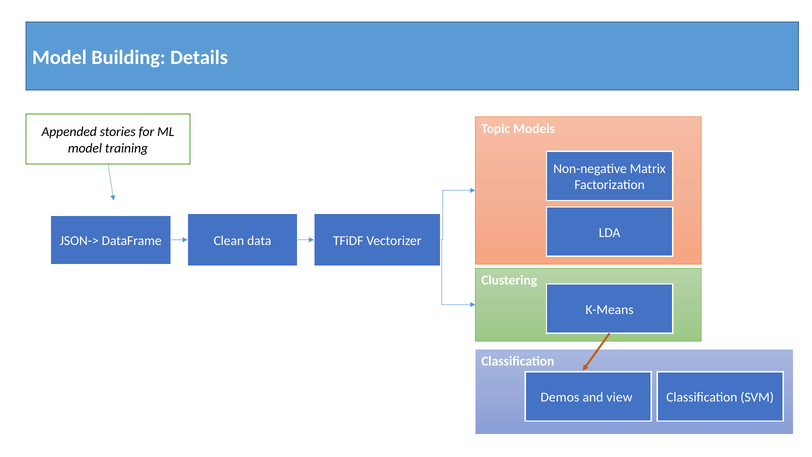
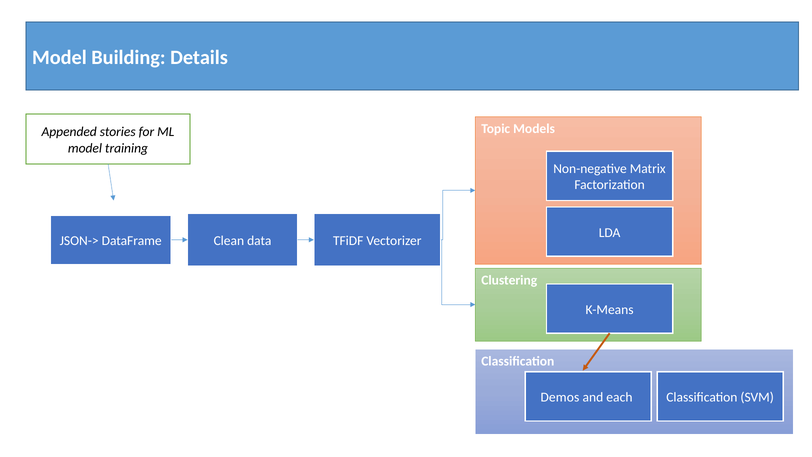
view: view -> each (619, 397)
